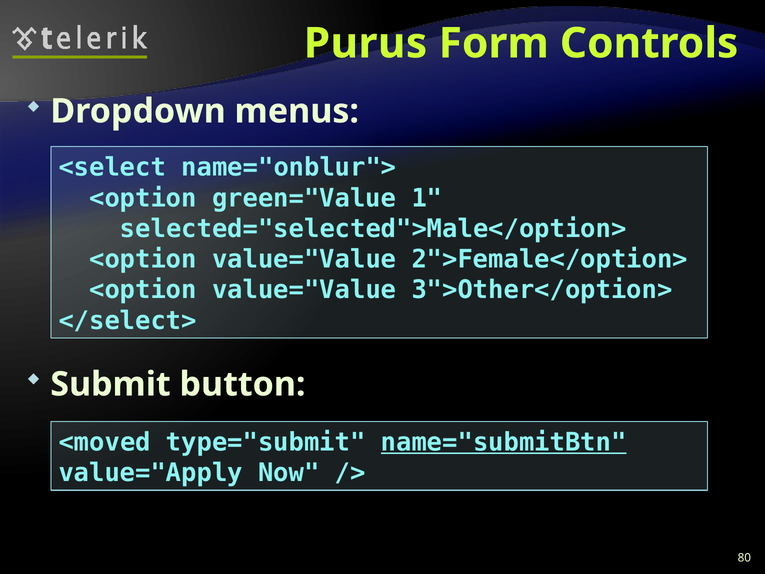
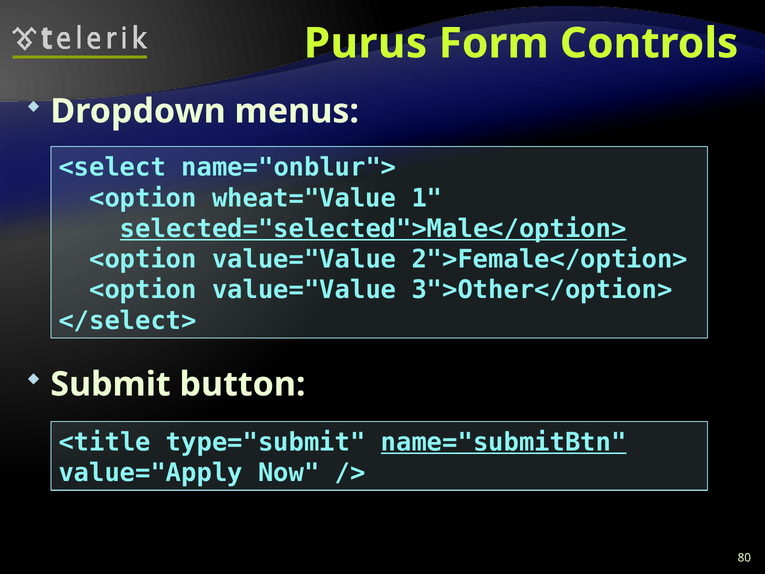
green="Value: green="Value -> wheat="Value (304, 198)
selected="selected">Male</option> underline: none -> present (373, 229)
<moved: <moved -> <title (105, 442)
